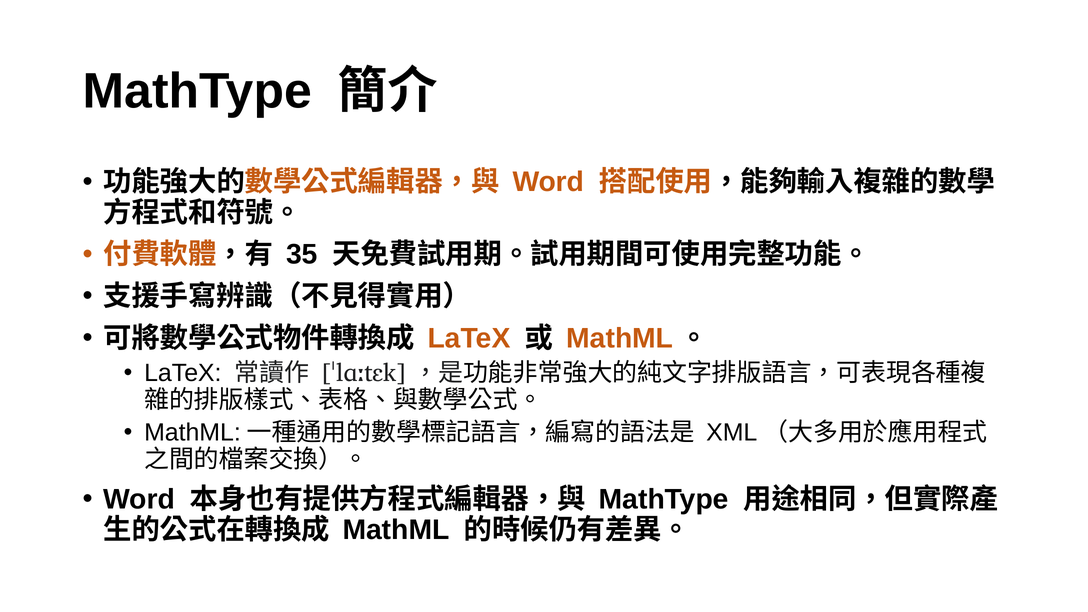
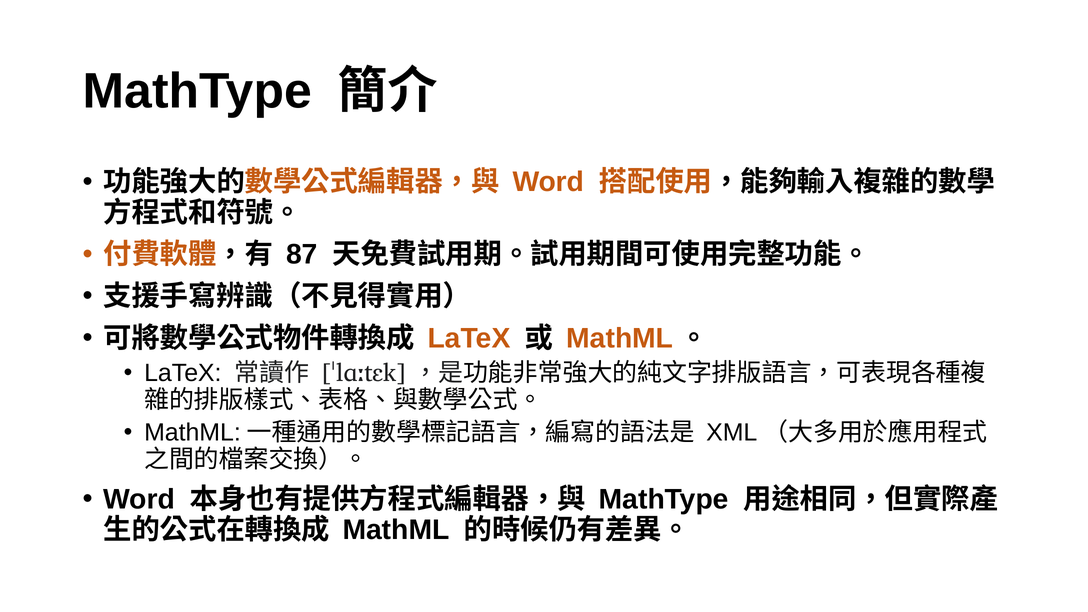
35: 35 -> 87 (302, 255)
